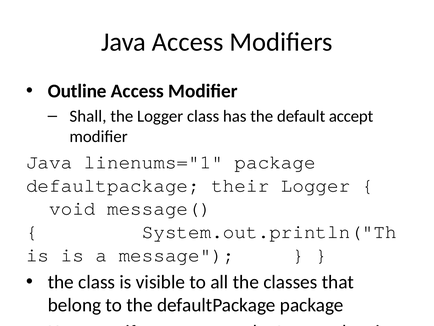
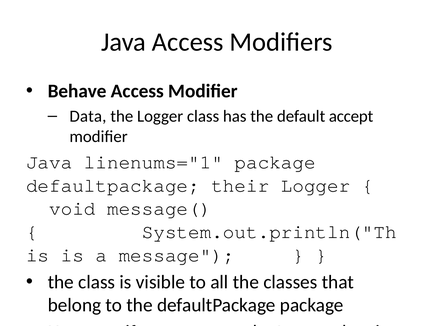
Outline: Outline -> Behave (77, 91)
Shall: Shall -> Data (88, 116)
